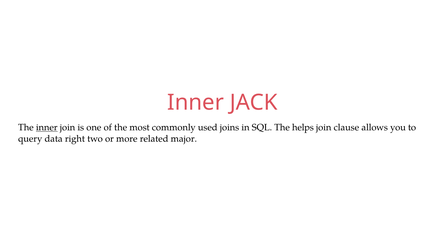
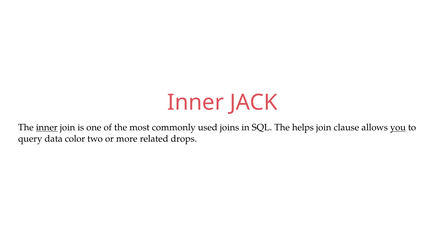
you underline: none -> present (398, 128)
right: right -> color (75, 139)
major: major -> drops (184, 139)
